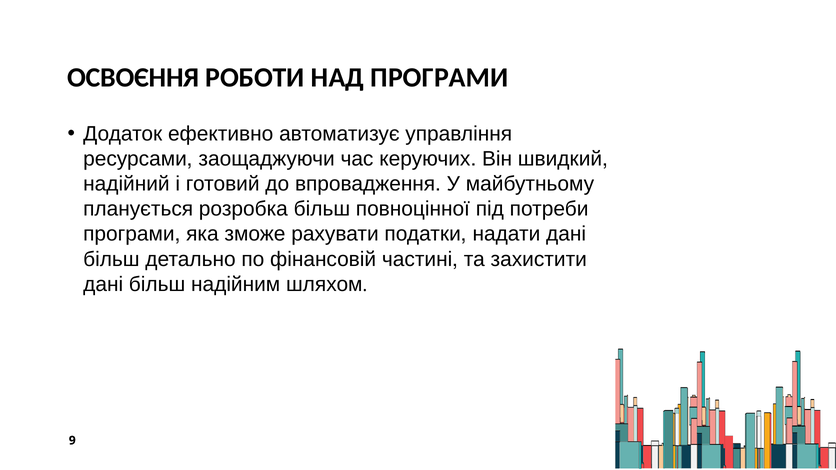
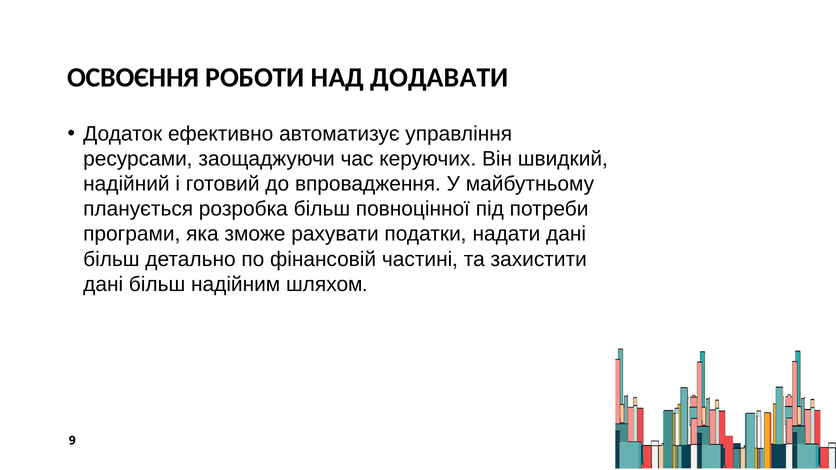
НАД ПРОГРАМИ: ПРОГРАМИ -> ДОДАВАТИ (439, 78)
